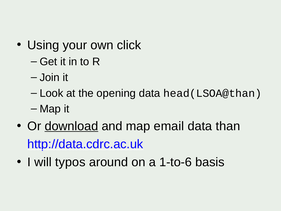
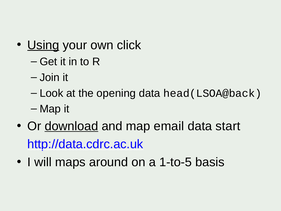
Using underline: none -> present (43, 45)
head(LSOA@than: head(LSOA@than -> head(LSOA@back (212, 93)
than: than -> start (228, 126)
typos: typos -> maps (70, 162)
1-to-6: 1-to-6 -> 1-to-5 (176, 162)
